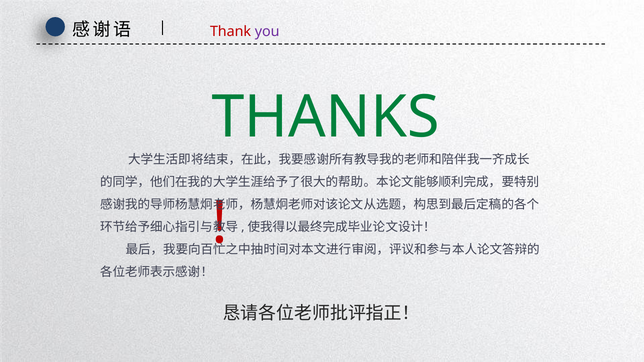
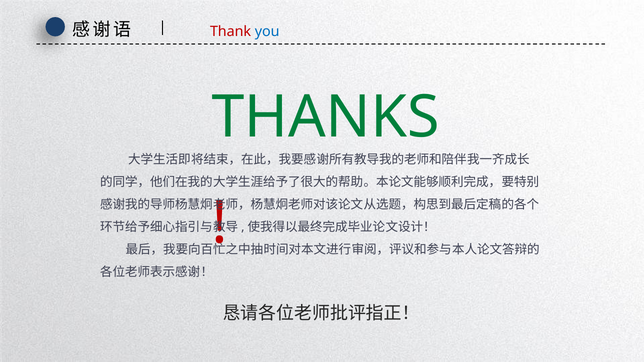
you colour: purple -> blue (267, 32)
